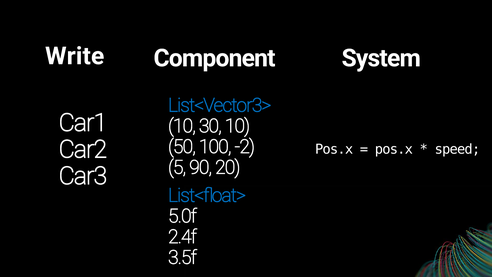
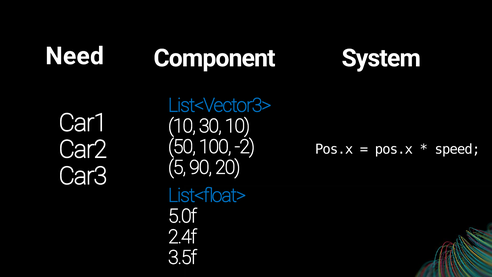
Write: Write -> Need (75, 56)
